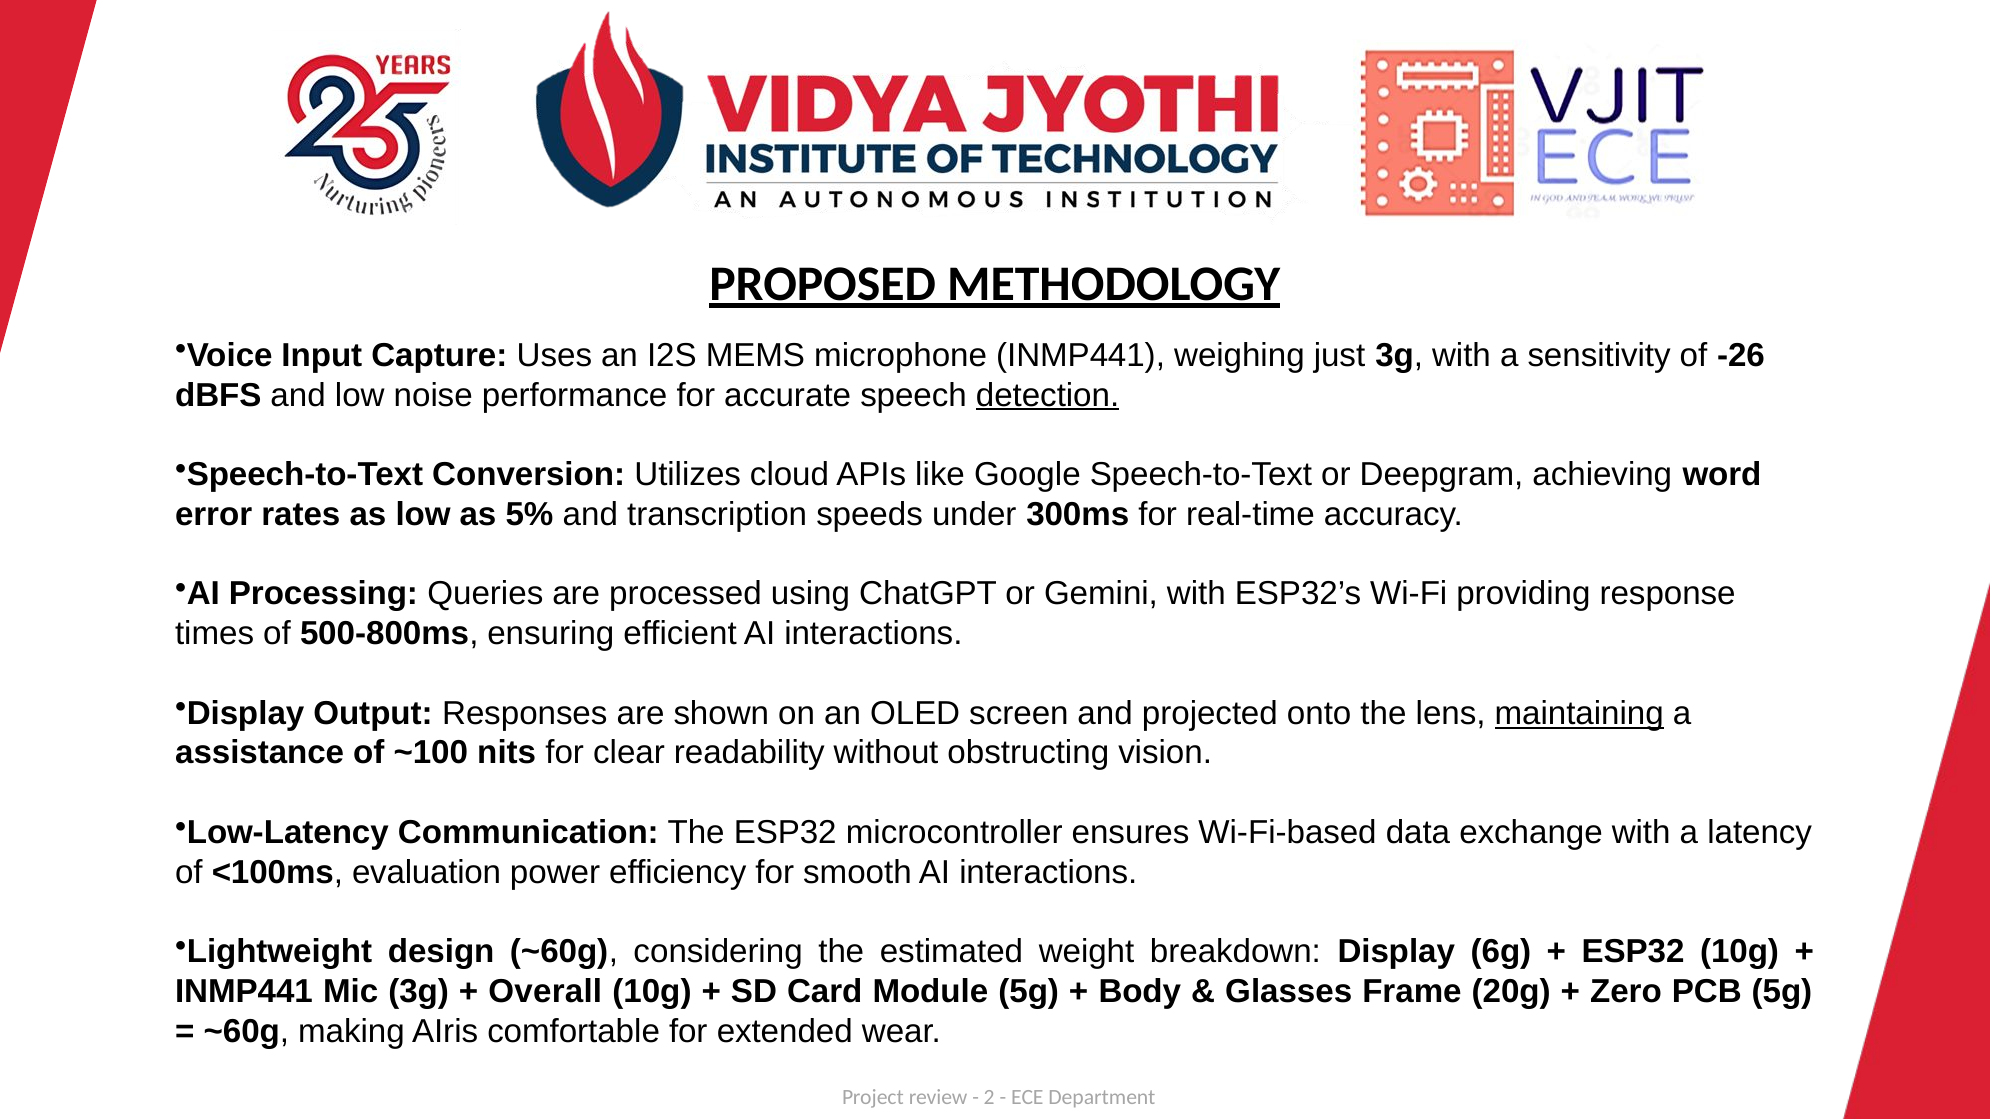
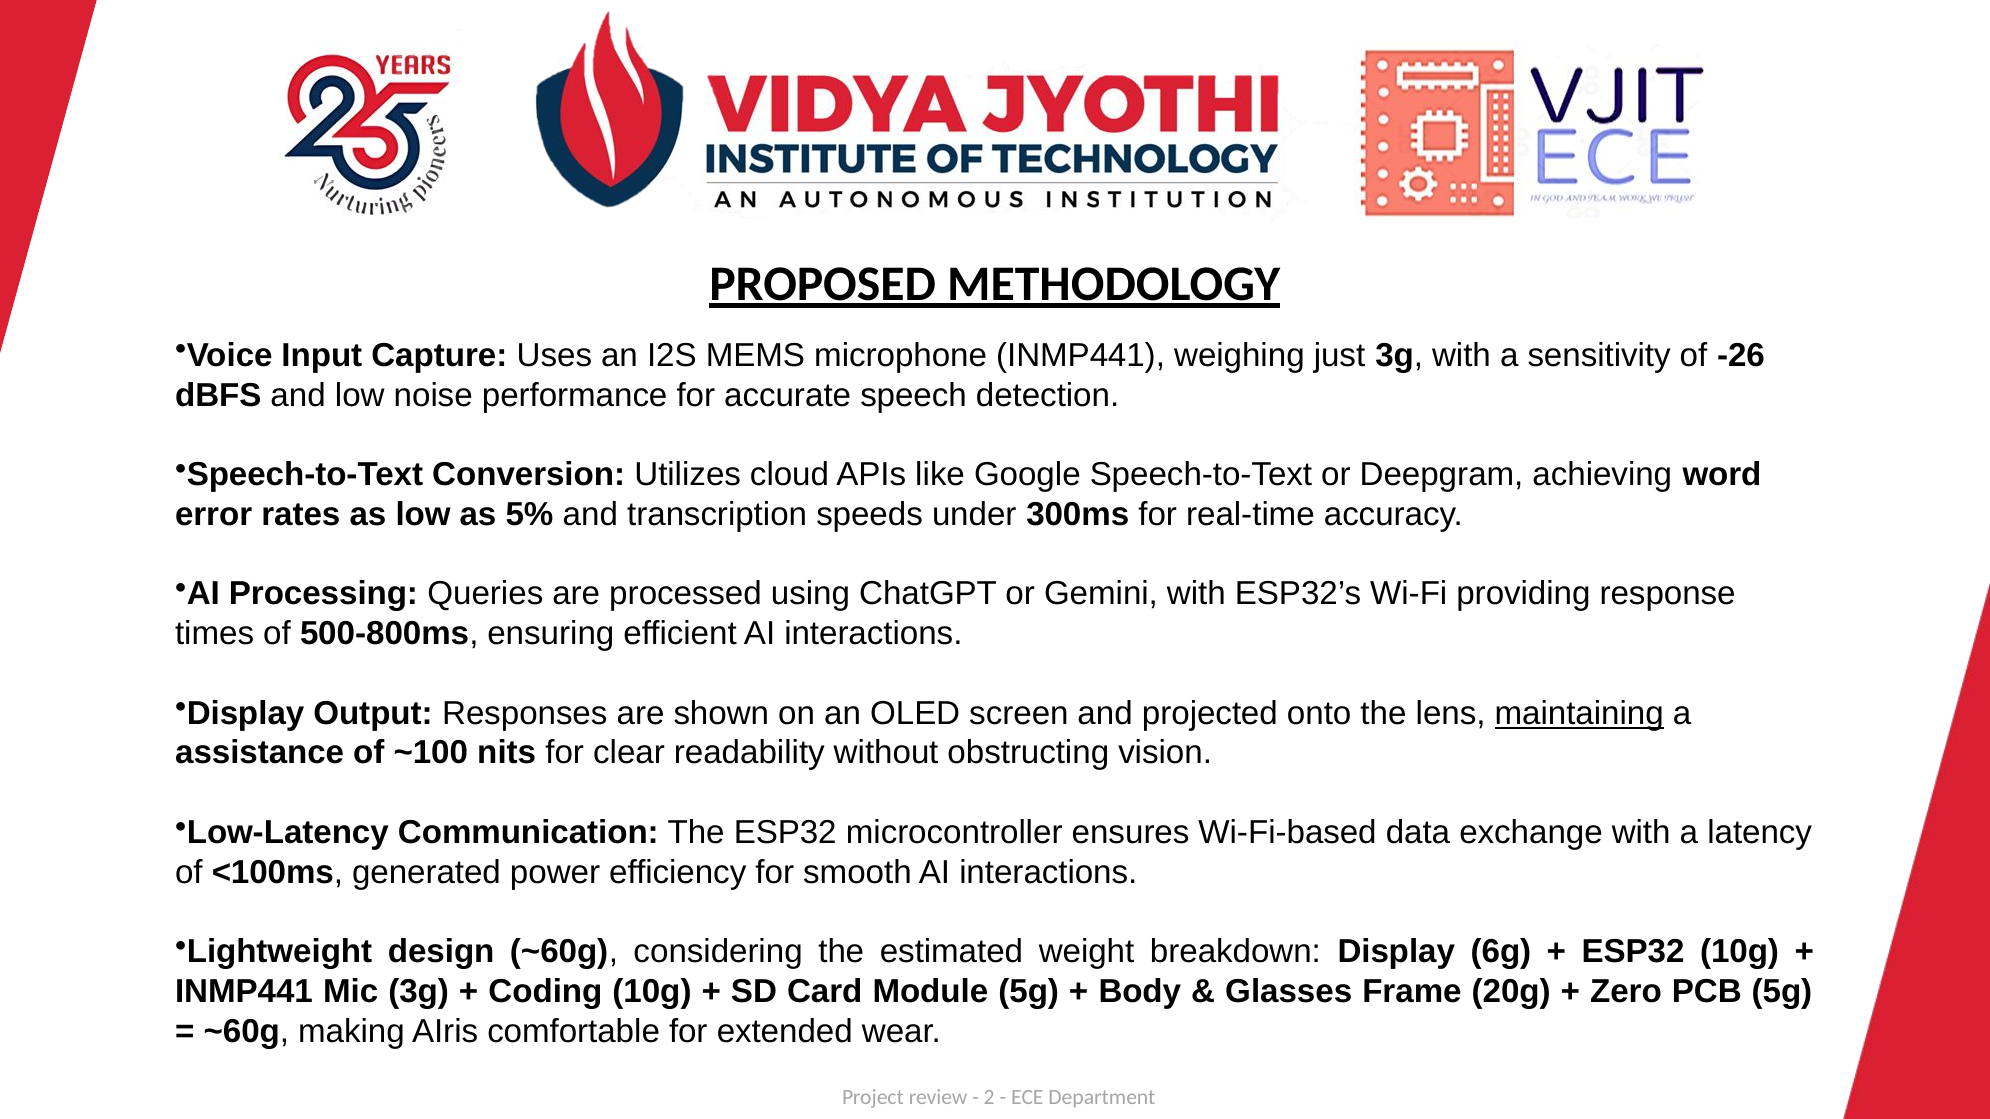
detection underline: present -> none (1048, 395)
evaluation: evaluation -> generated (426, 873)
Overall: Overall -> Coding (545, 992)
